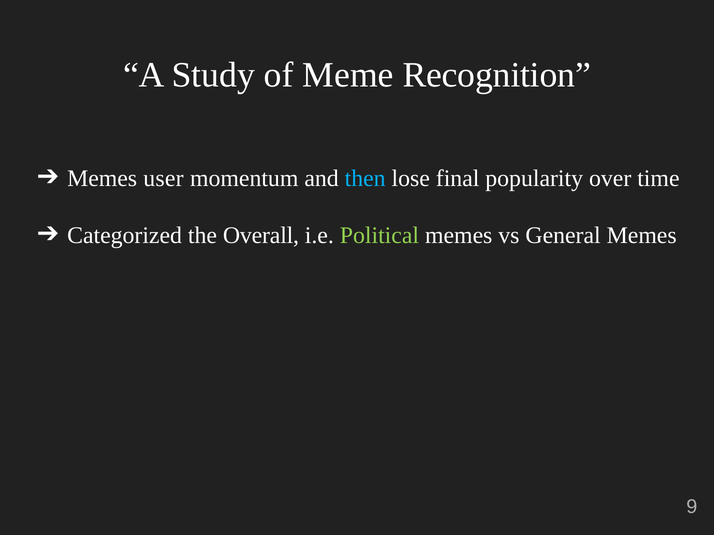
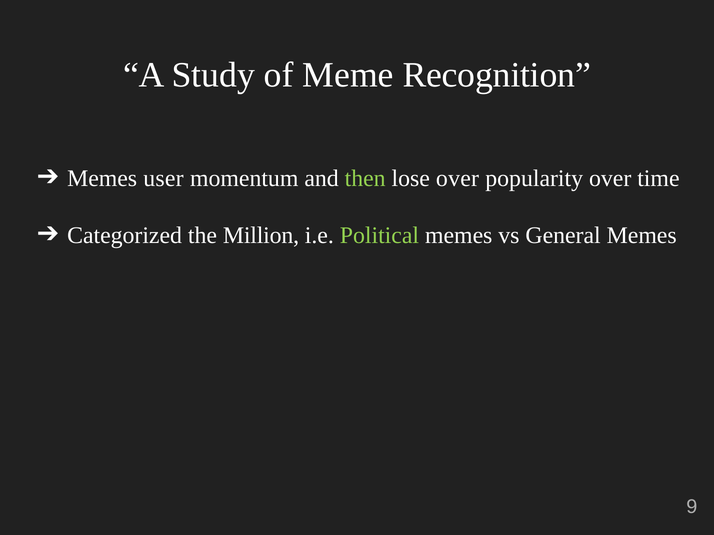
then colour: light blue -> light green (365, 178)
lose final: final -> over (457, 178)
Overall: Overall -> Million (261, 236)
